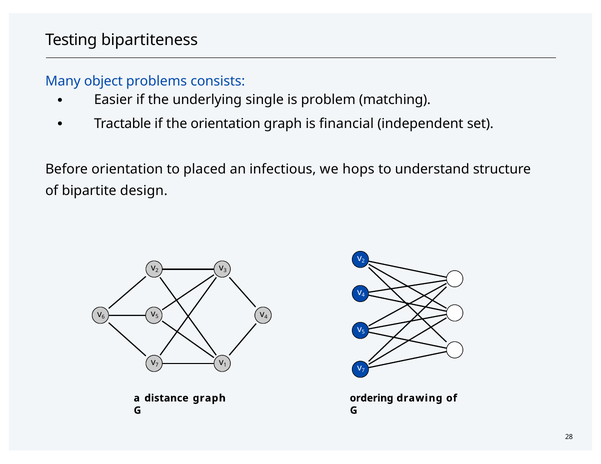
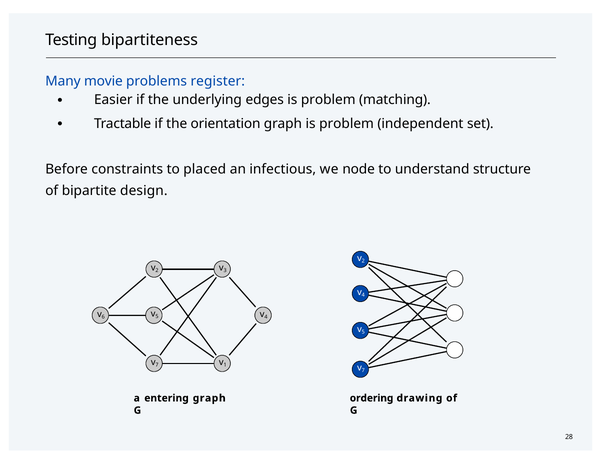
object: object -> movie (103, 81)
consists: consists -> register (218, 81)
single: single -> edges (265, 100)
graph is financial: financial -> problem (347, 124)
Before orientation: orientation -> constraints (127, 169)
hops: hops -> node (359, 169)
distance: distance -> entering (166, 398)
